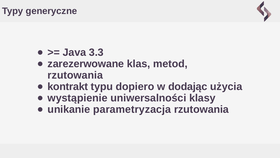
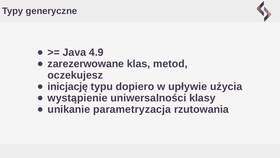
3.3: 3.3 -> 4.9 (96, 52)
rzutowania: rzutowania -> oczekujesz (75, 75)
kontrakt: kontrakt -> inicjację (68, 86)
dodając: dodając -> upływie (188, 86)
